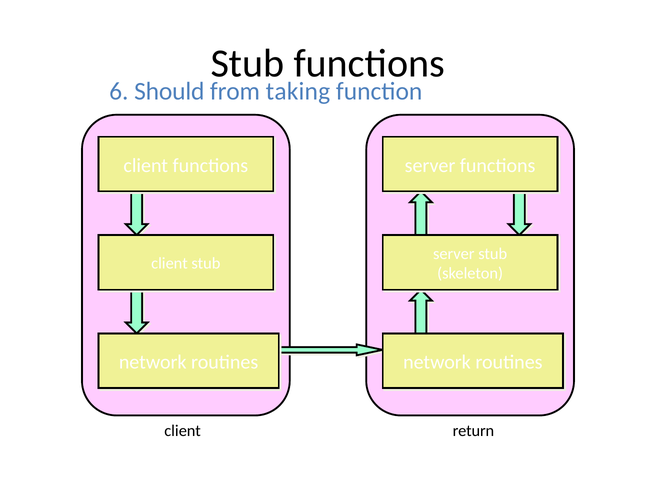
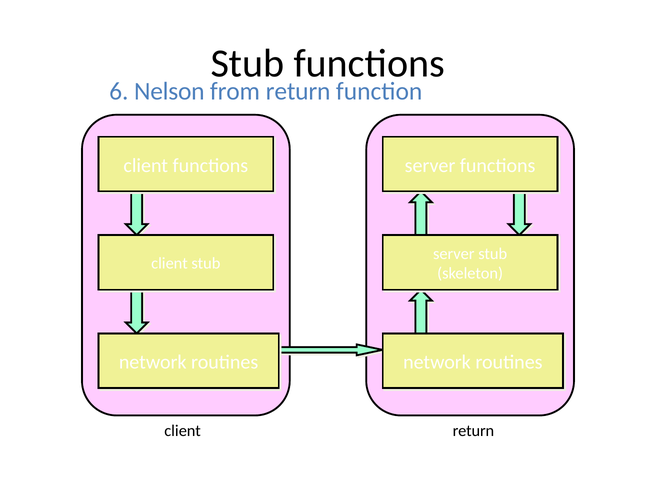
Should: Should -> Nelson (169, 91)
from taking: taking -> return (298, 91)
